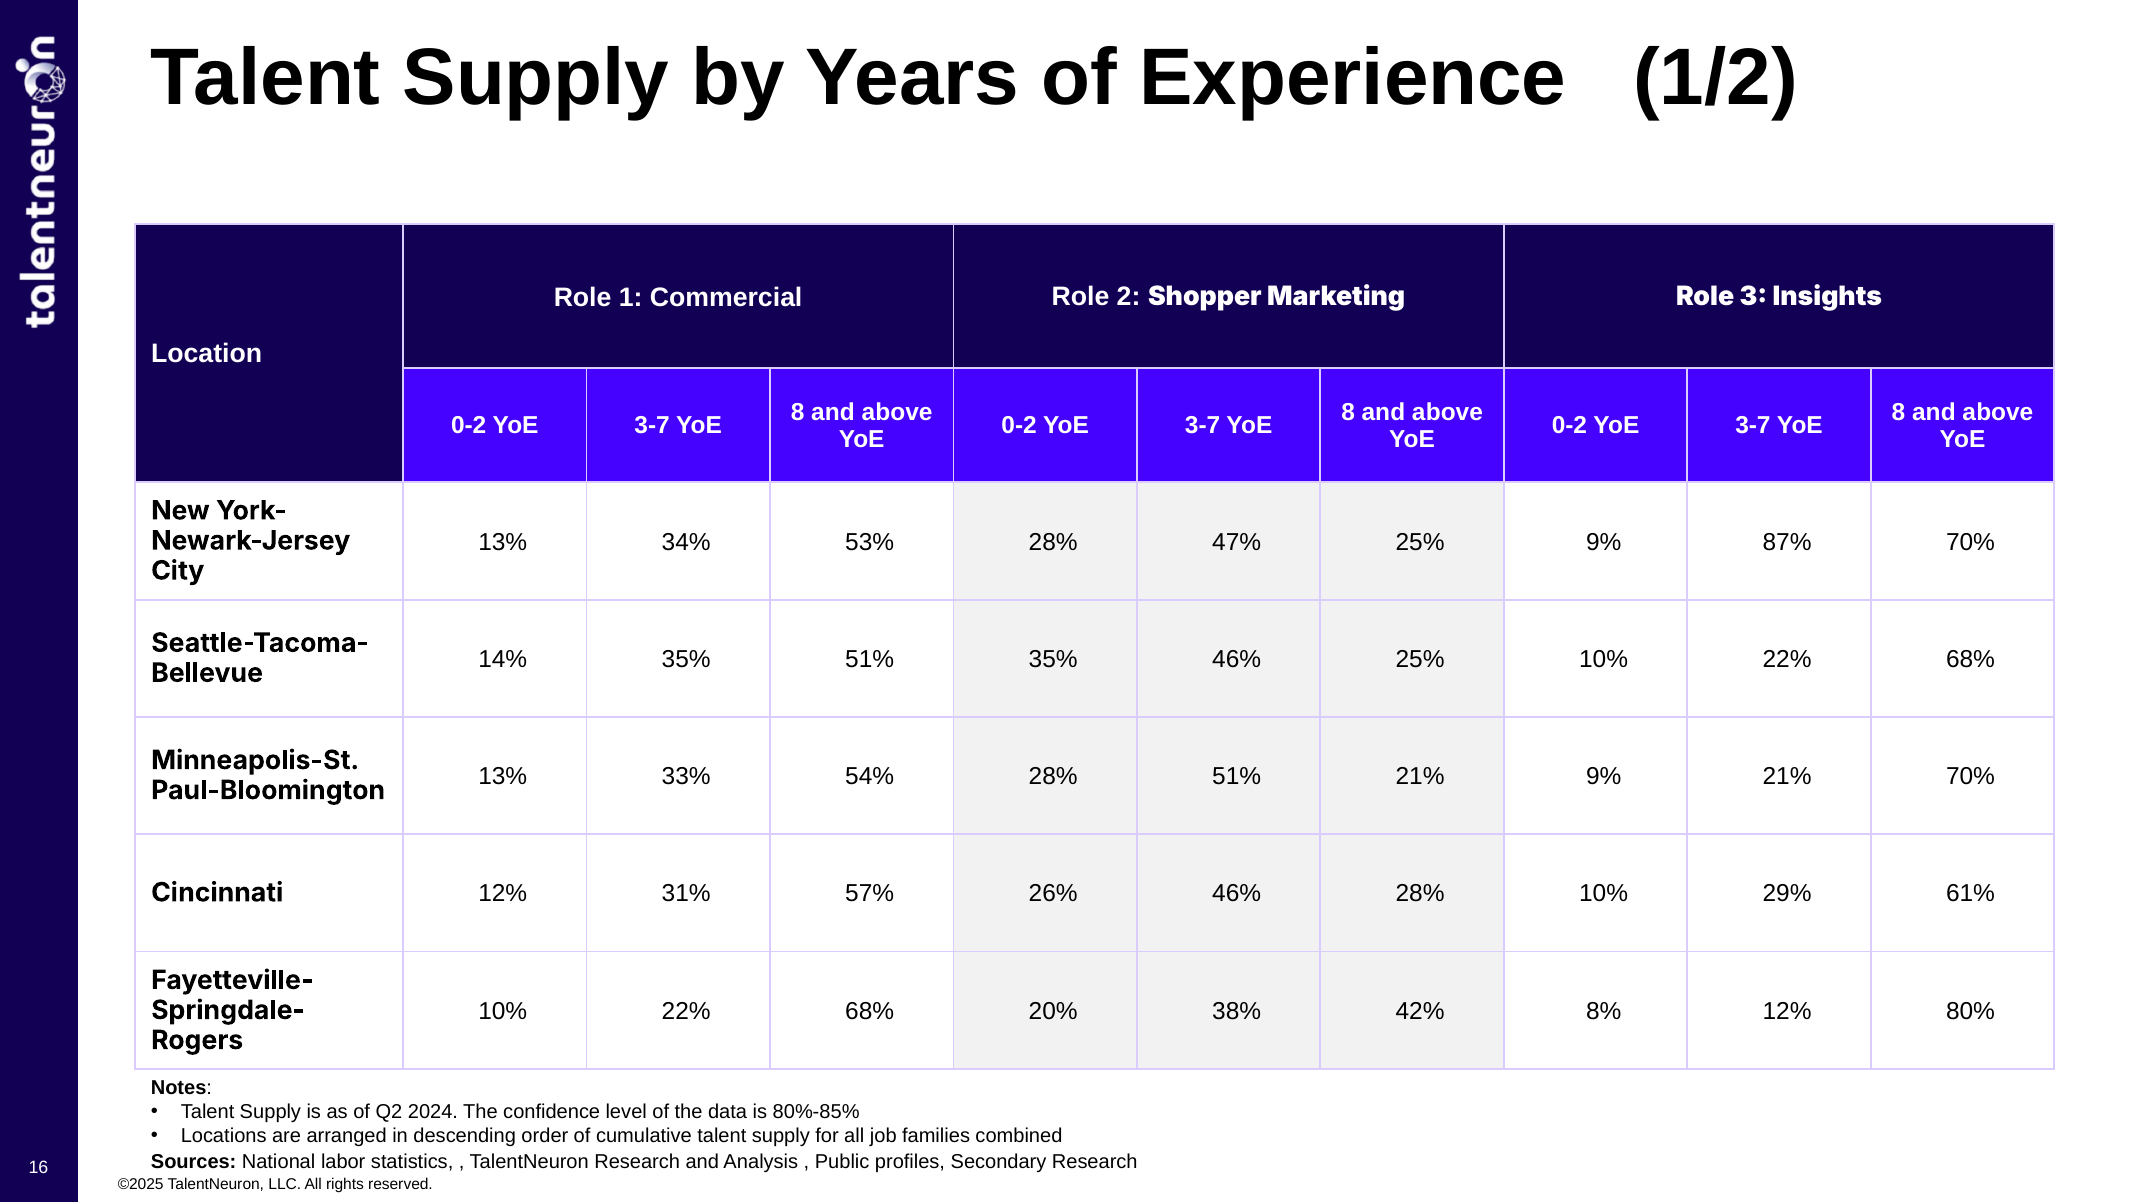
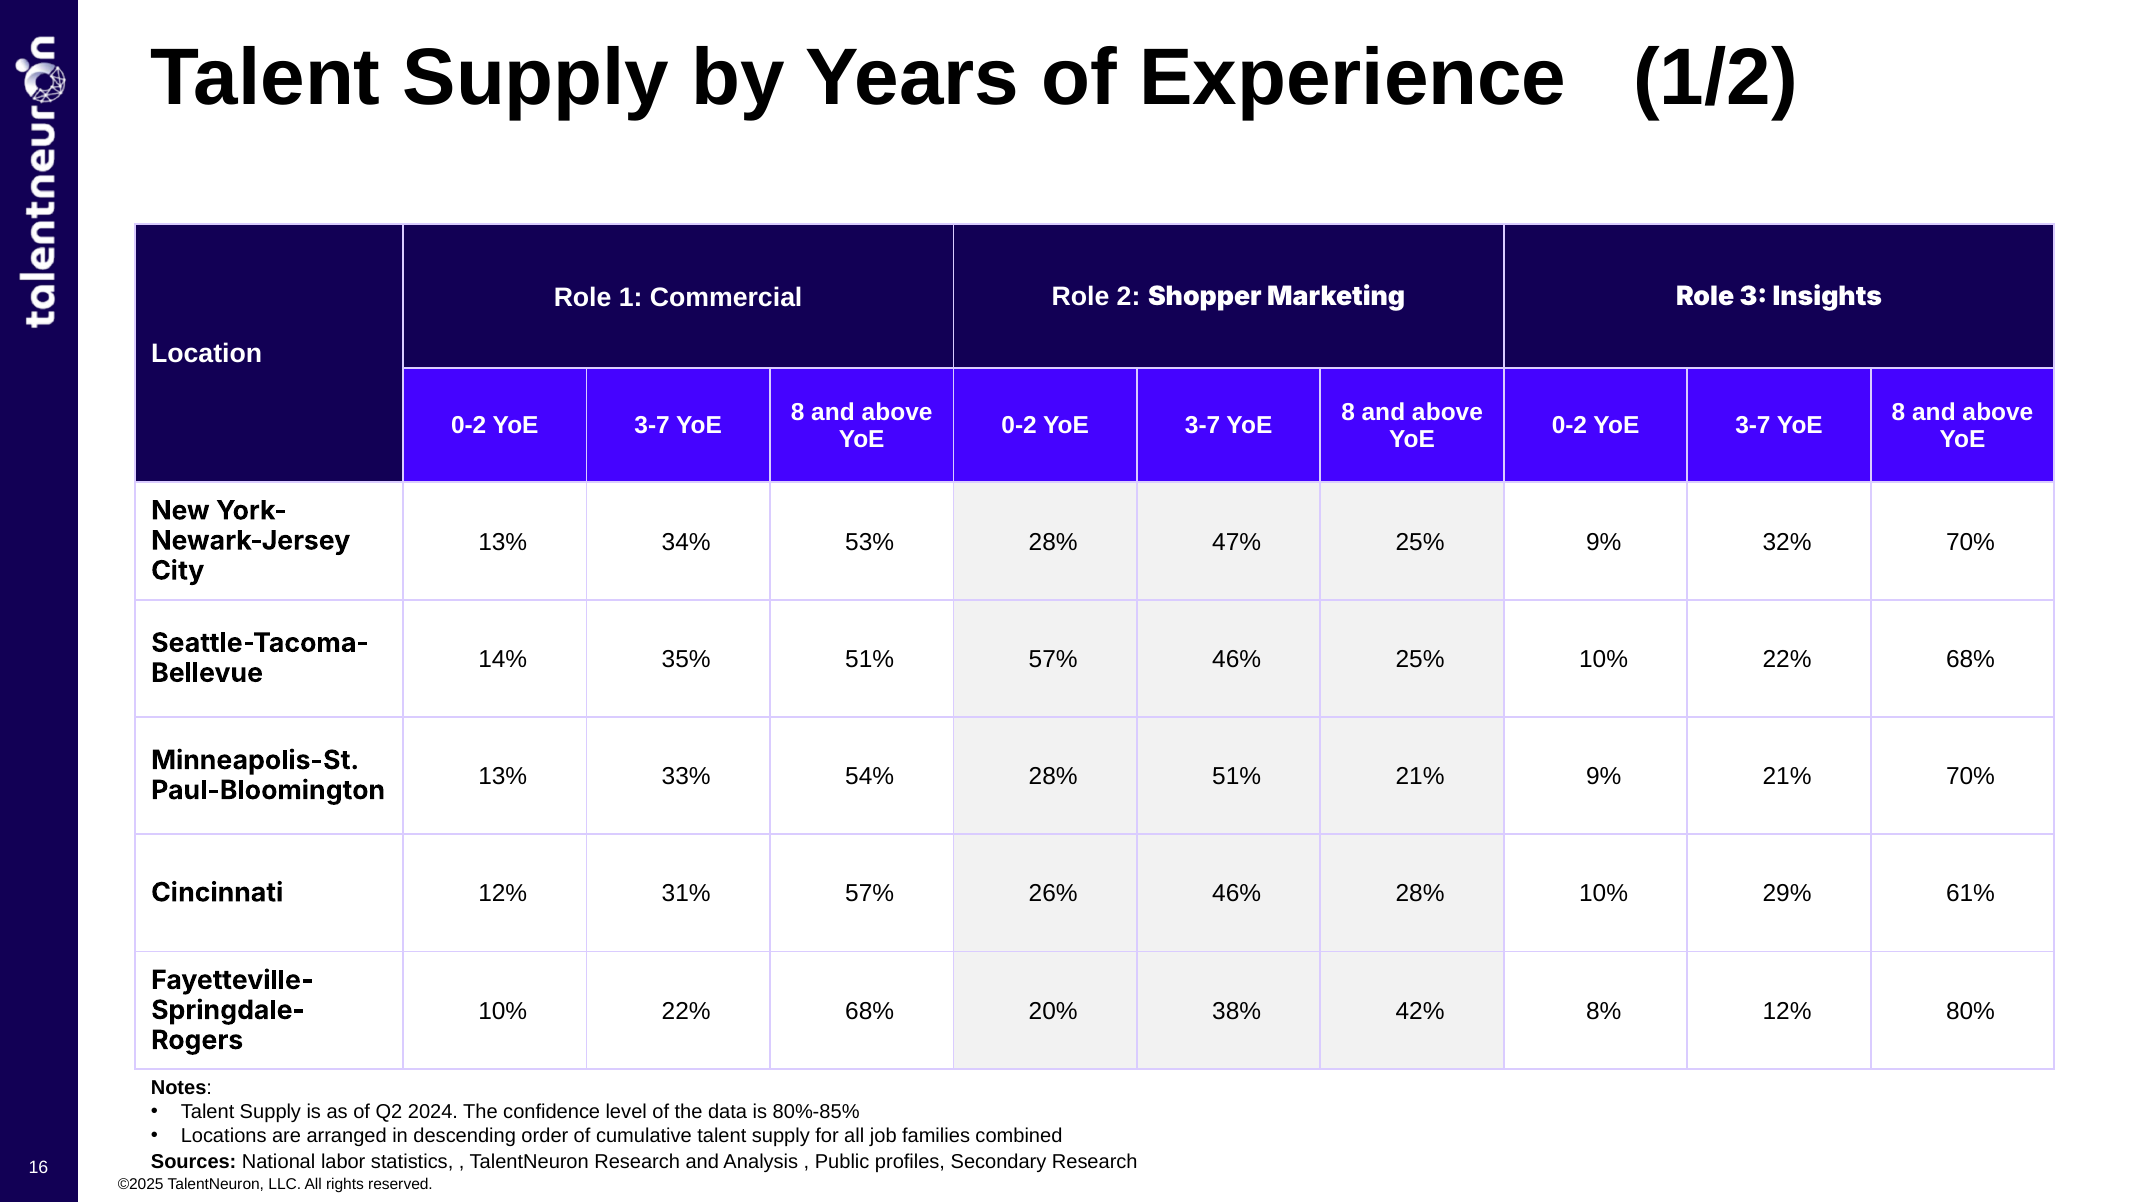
87%: 87% -> 32% (1787, 542)
51% 35%: 35% -> 57% (1053, 659)
